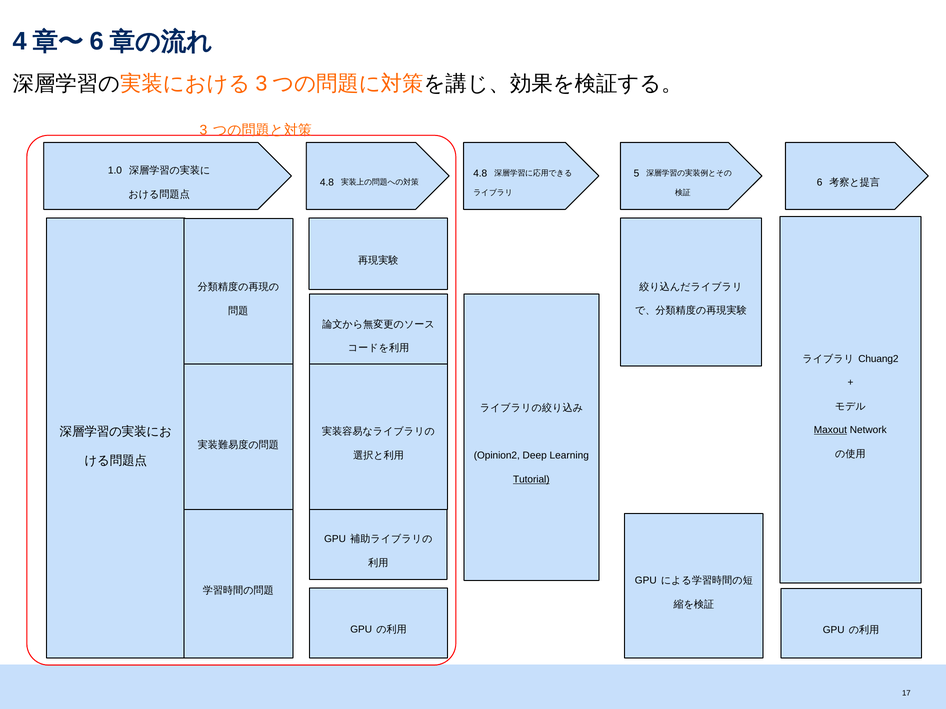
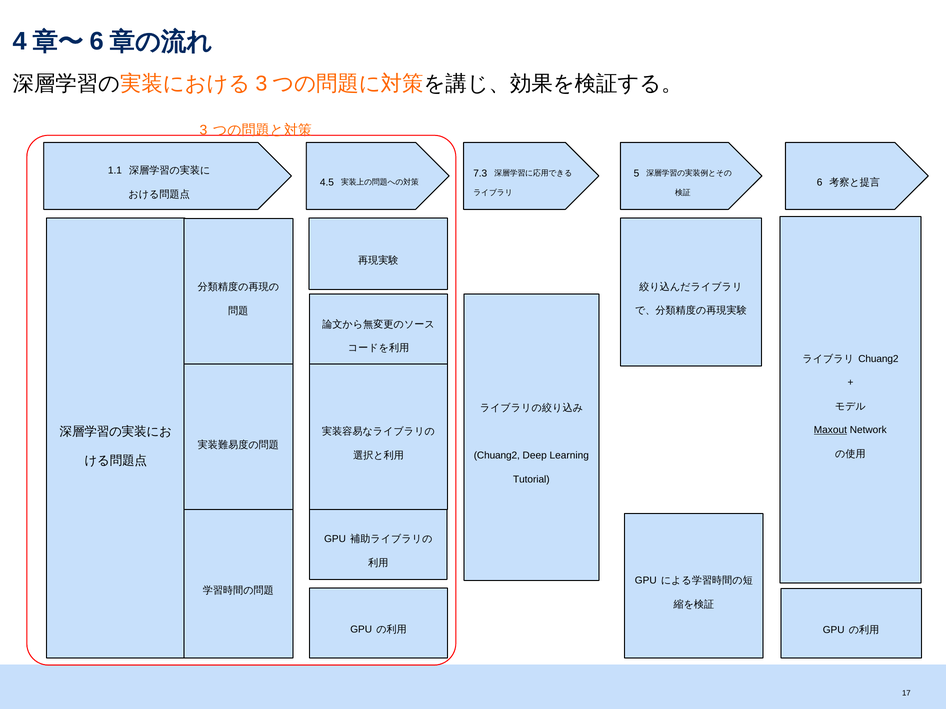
1.0: 1.0 -> 1.1 (115, 171)
4.8: 4.8 -> 7.3 (480, 173)
4.8: 4.8 -> 4.5 (327, 183)
Opinion2: Opinion2 -> Chuang2 (497, 456)
Tutorial underline: present -> none (531, 480)
